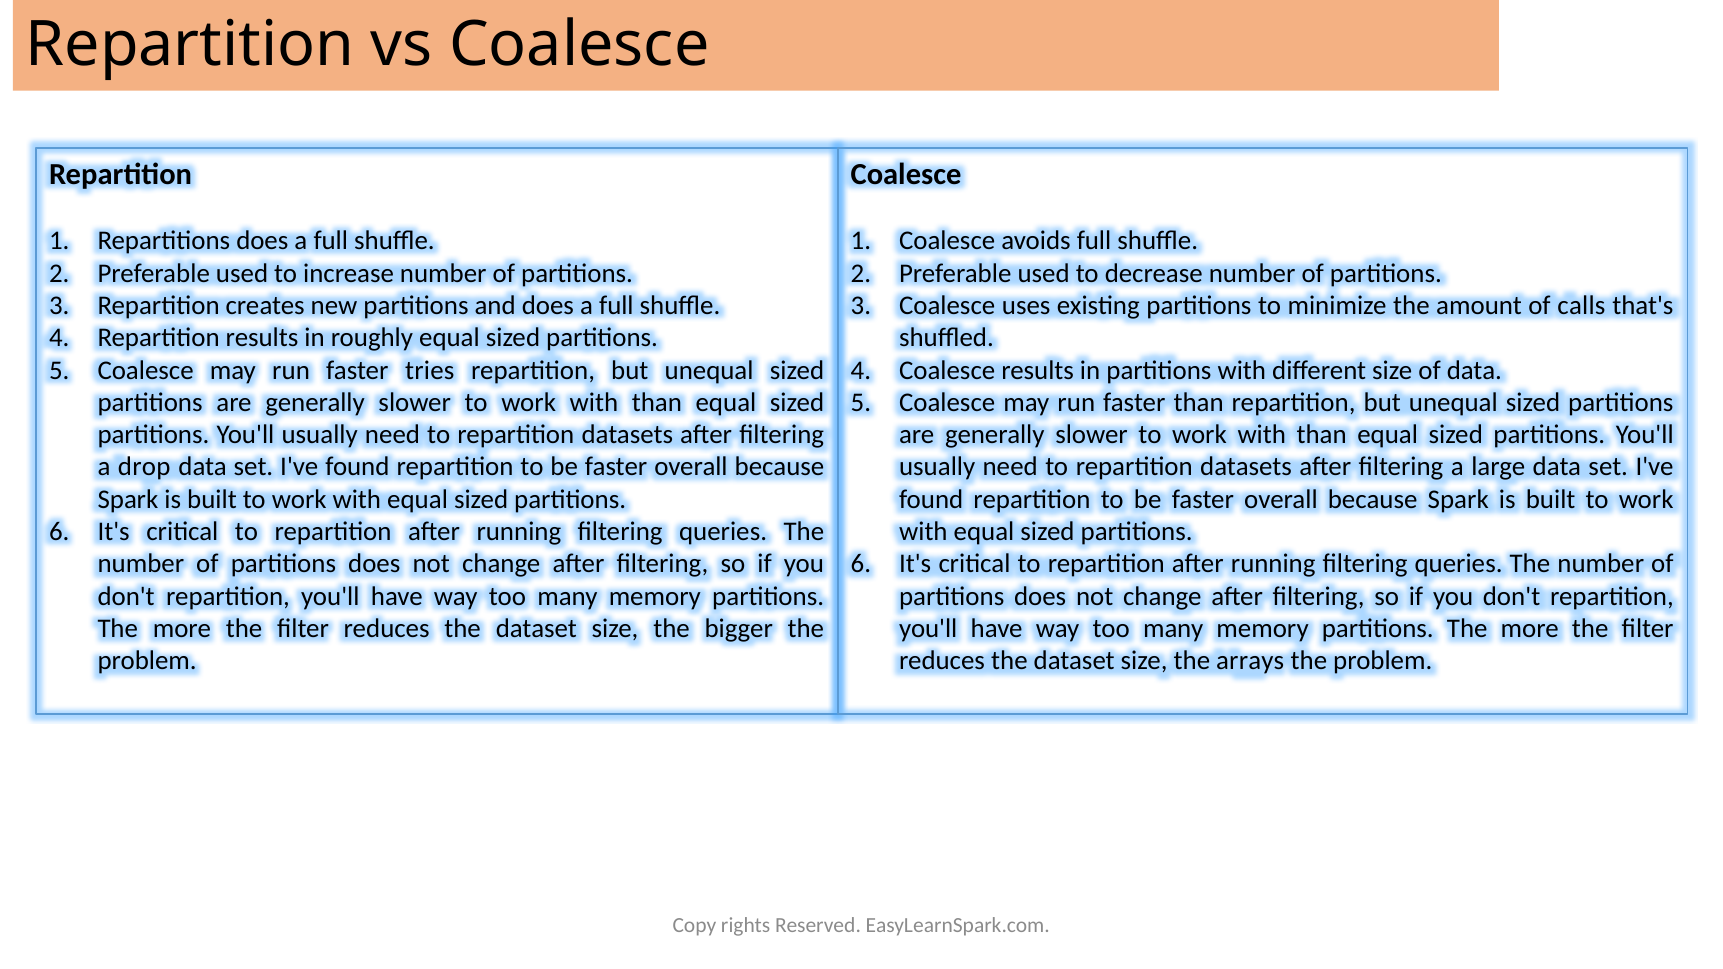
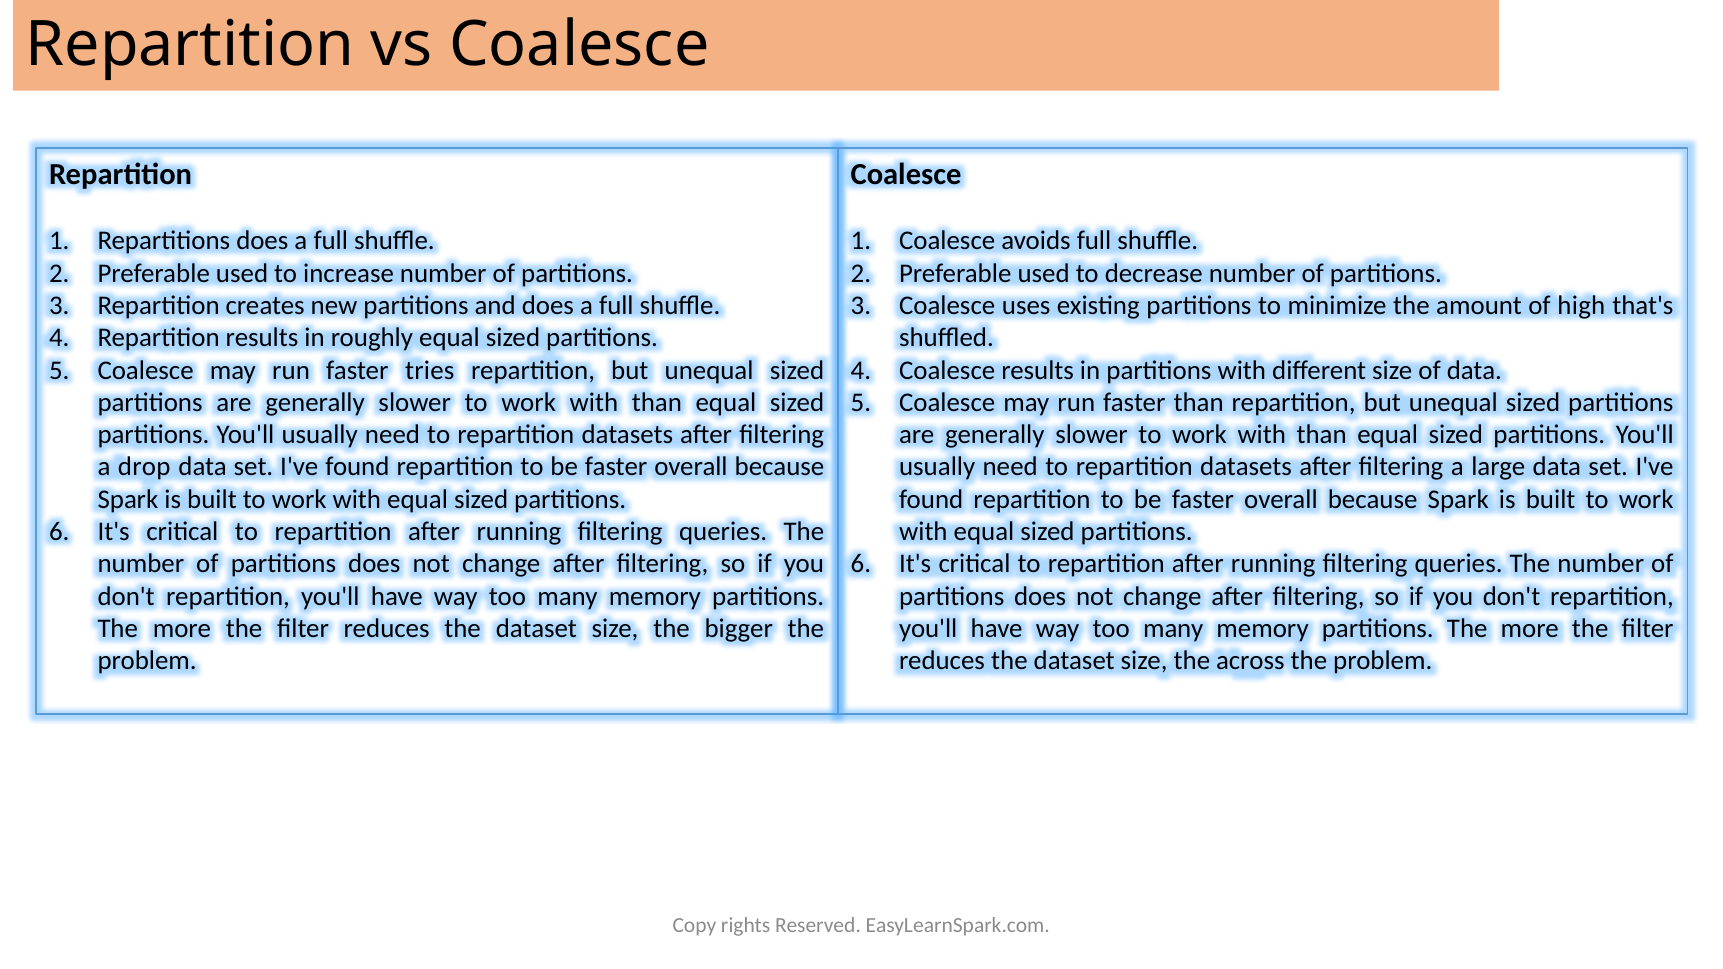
calls: calls -> high (1581, 306)
arrays: arrays -> across (1250, 661)
